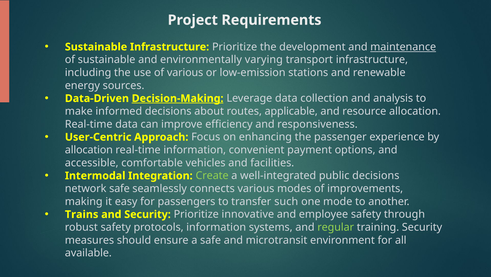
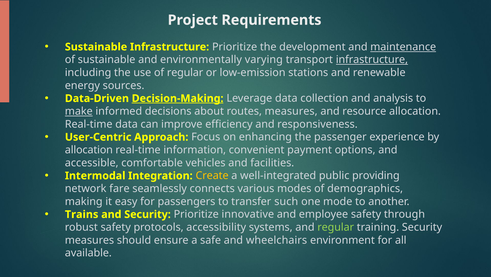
infrastructure underline: none -> present (372, 60)
of various: various -> regular (185, 73)
make underline: none -> present (79, 111)
routes applicable: applicable -> measures (291, 111)
Create colour: light green -> yellow (212, 176)
public decisions: decisions -> providing (376, 176)
network safe: safe -> fare (119, 189)
improvements: improvements -> demographics (365, 189)
protocols information: information -> accessibility (216, 227)
microtransit: microtransit -> wheelchairs (277, 240)
